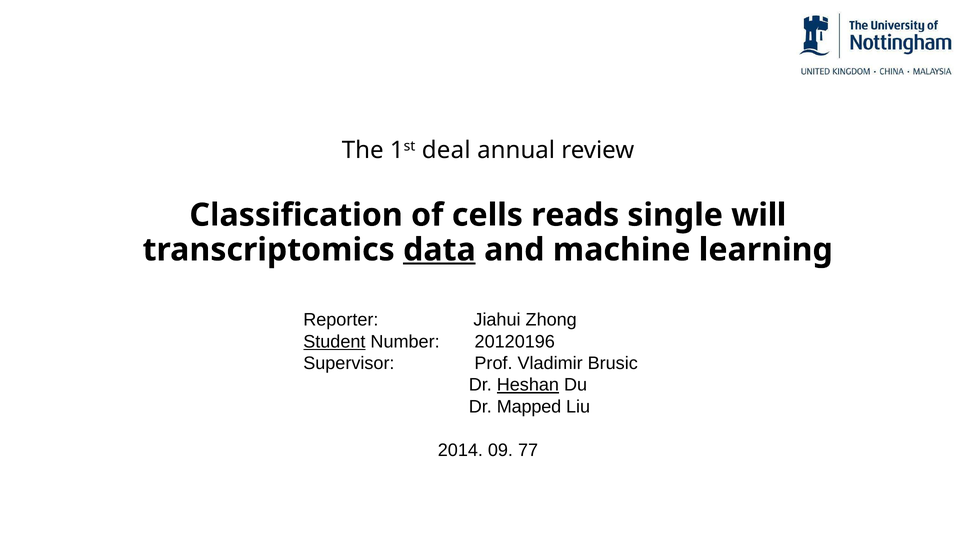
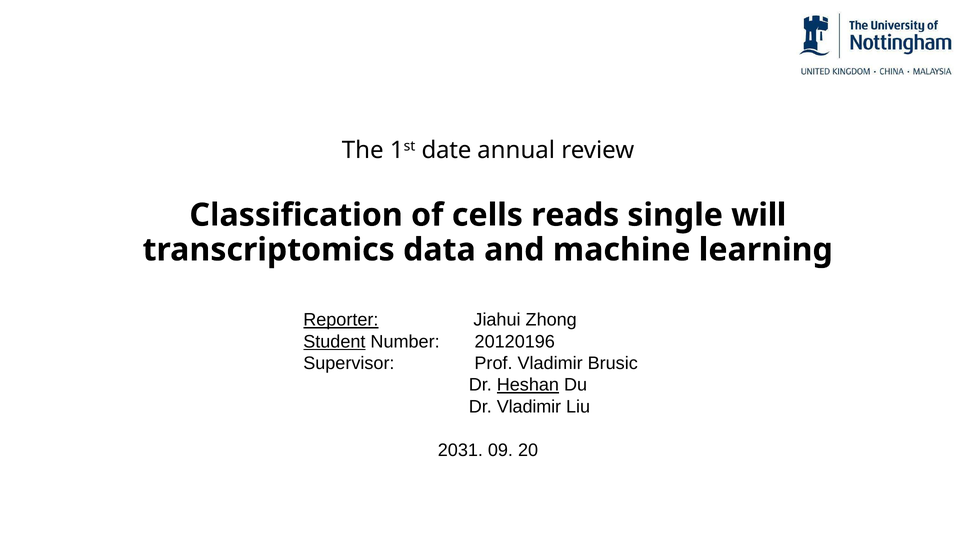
deal: deal -> date (446, 150)
data underline: present -> none (439, 250)
Reporter underline: none -> present (341, 320)
Dr Mapped: Mapped -> Vladimir (529, 406)
2014: 2014 -> 2031 (460, 450)
77: 77 -> 20 (528, 450)
